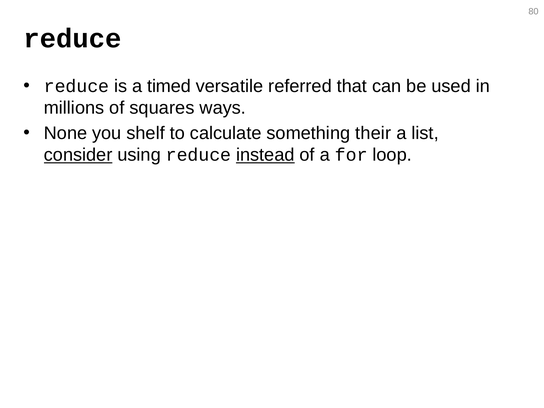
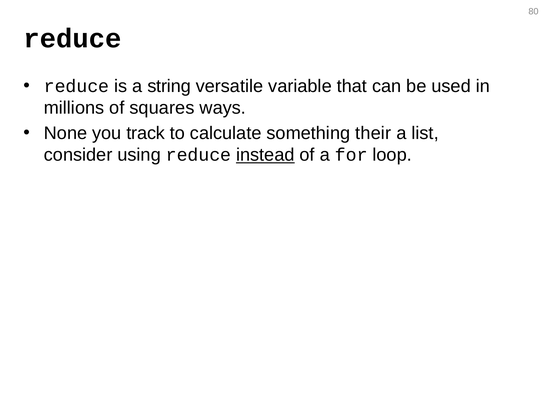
timed: timed -> string (169, 86)
referred: referred -> variable (300, 86)
shelf: shelf -> track (146, 133)
consider underline: present -> none (78, 155)
